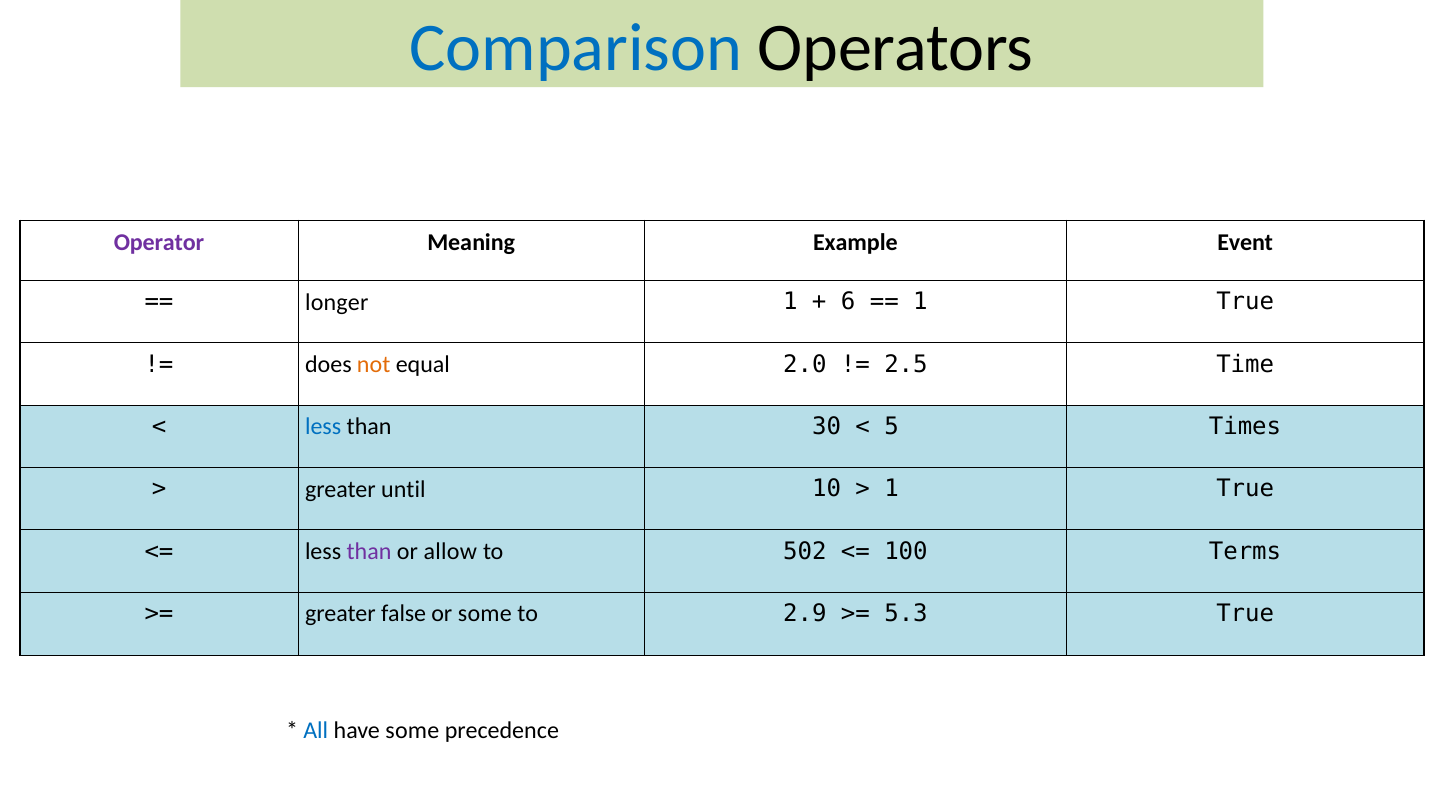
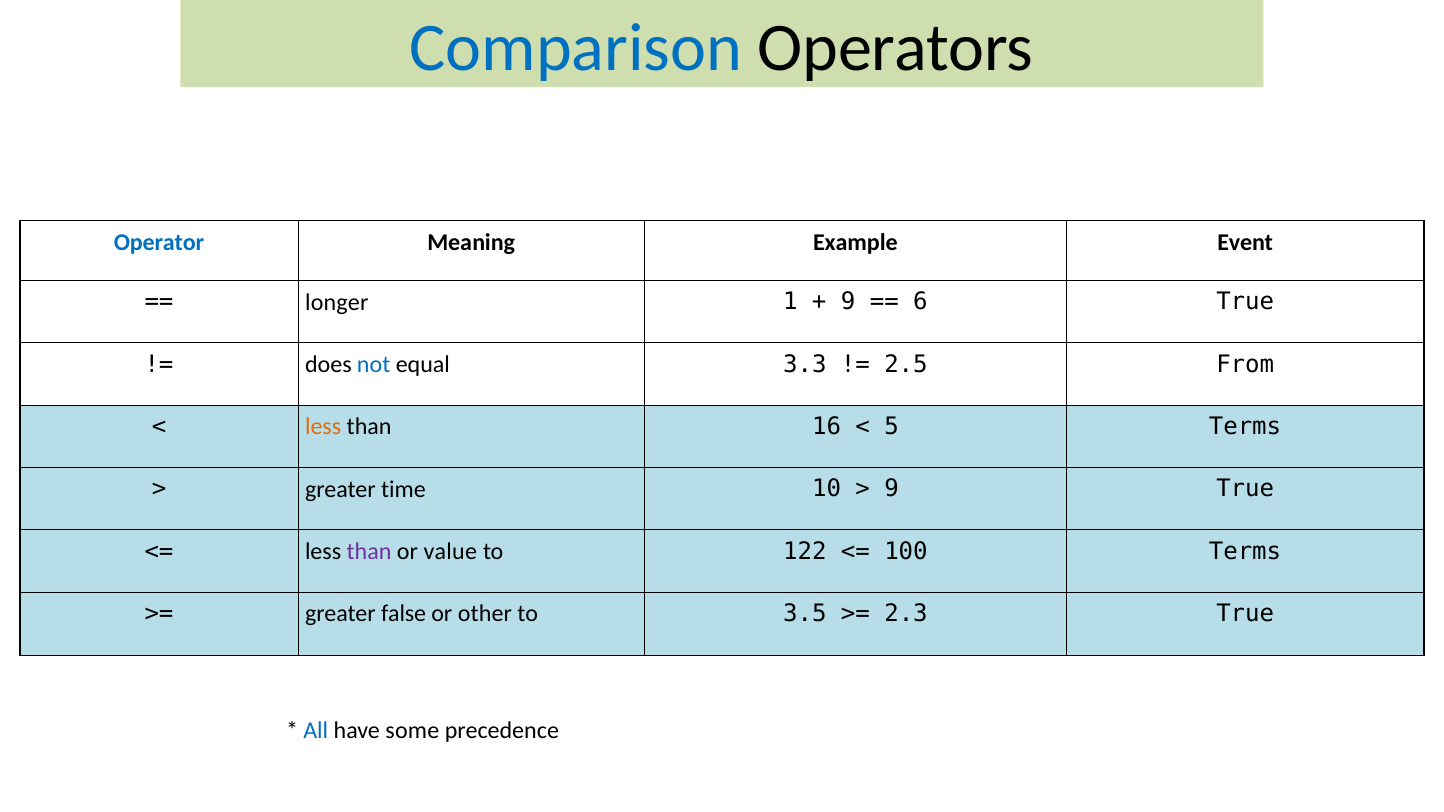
Operator colour: purple -> blue (159, 243)
6: 6 -> 9 (848, 302)
1: 1 -> 6 (920, 302)
not colour: orange -> blue (374, 365)
2.0: 2.0 -> 3.3 (805, 364)
Time: Time -> From (1245, 364)
less colour: blue -> orange (323, 427)
30: 30 -> 16 (827, 427)
5 Times: Times -> Terms (1245, 427)
until: until -> time (403, 489)
1: 1 -> 9 (892, 489)
allow: allow -> value (450, 552)
502: 502 -> 122 (805, 551)
or some: some -> other (485, 614)
2.9: 2.9 -> 3.5 (805, 614)
5.3: 5.3 -> 2.3 (906, 614)
